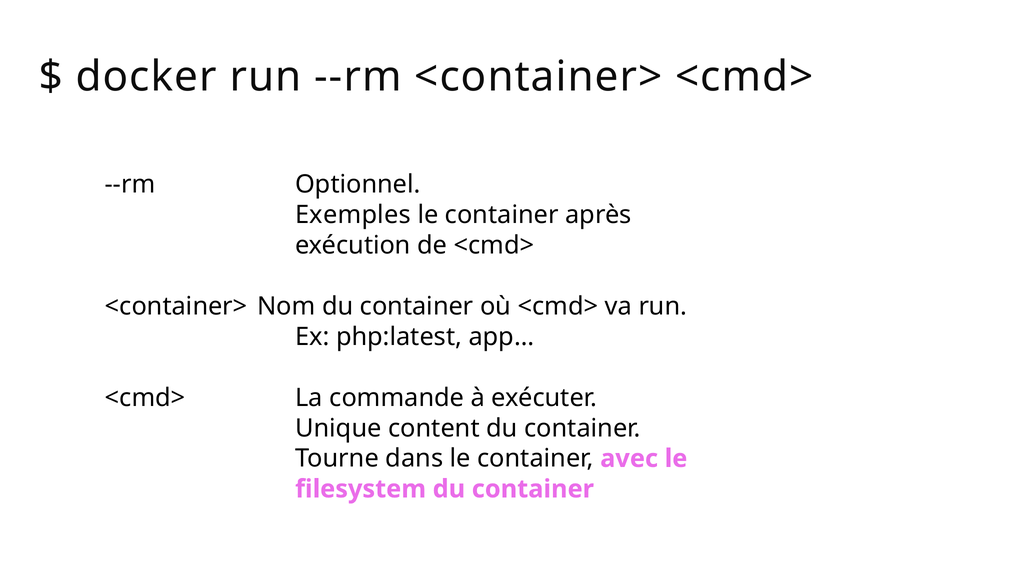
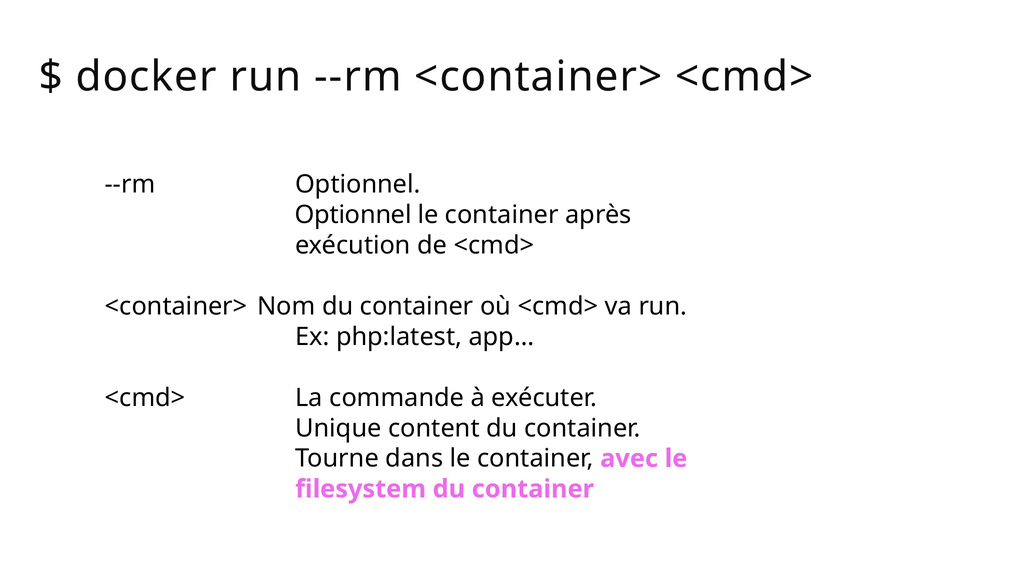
Exemples: Exemples -> Optionnel (353, 215)
